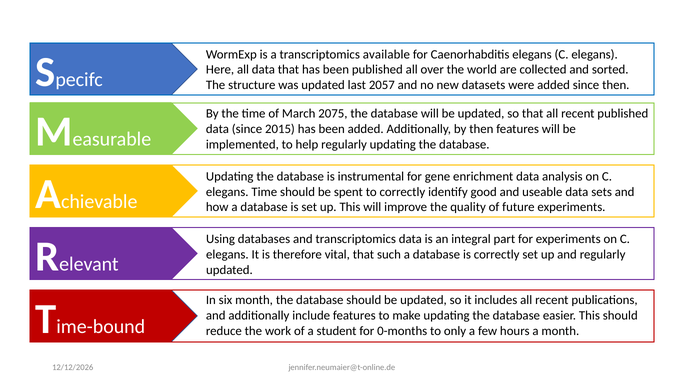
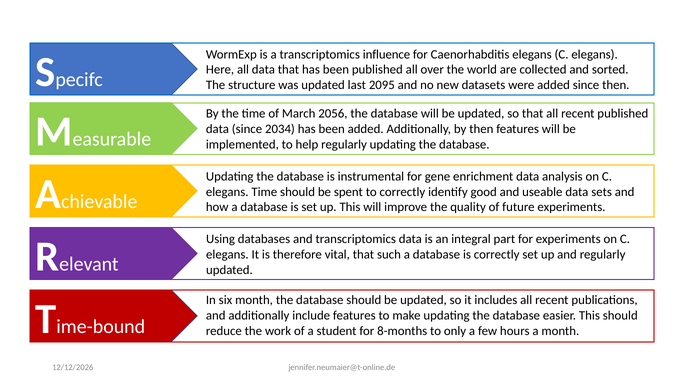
available: available -> influence (386, 54)
2057: 2057 -> 2095 (382, 85)
2075: 2075 -> 2056 (333, 113)
2015: 2015 -> 2034 (280, 129)
0-months: 0-months -> 8-months (402, 331)
